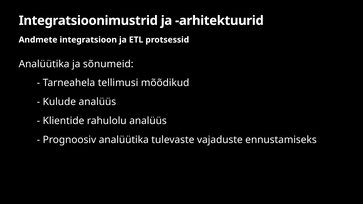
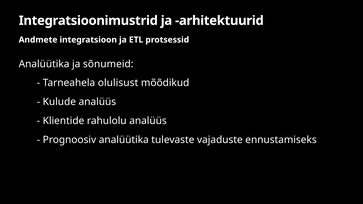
tellimusi: tellimusi -> olulisust (118, 83)
